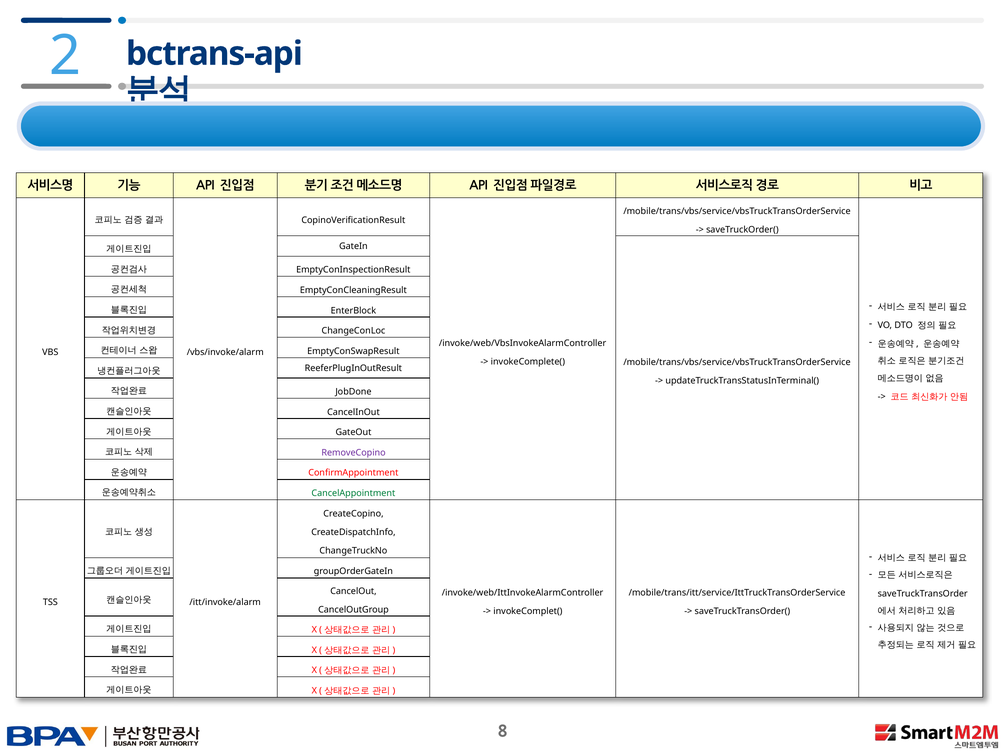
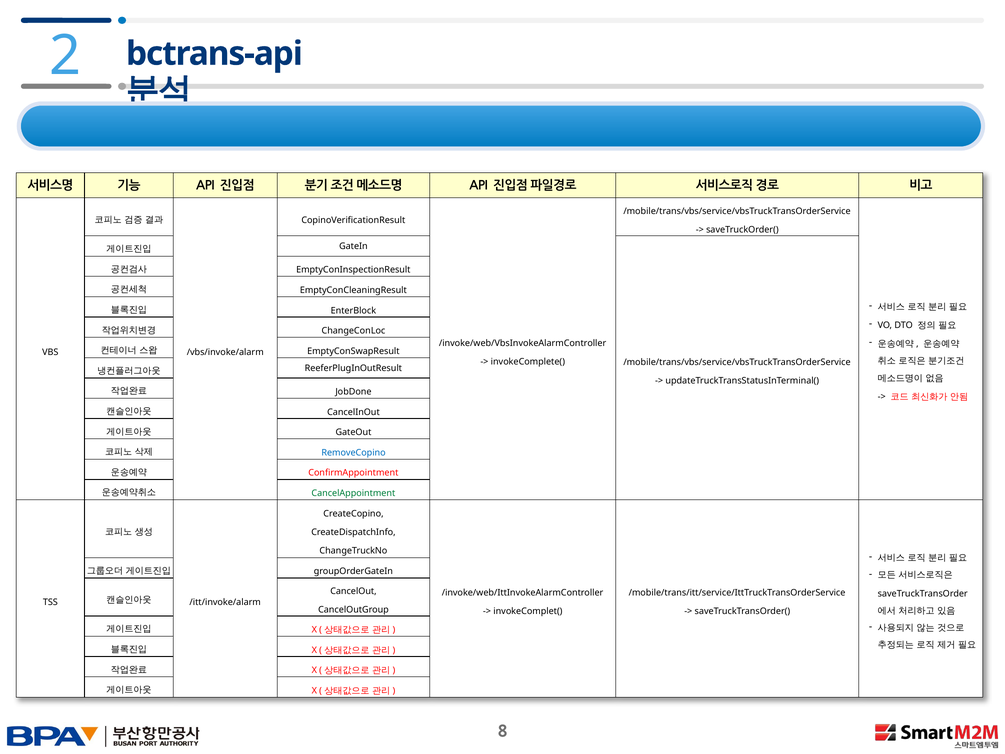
RemoveCopino colour: purple -> blue (354, 453)
